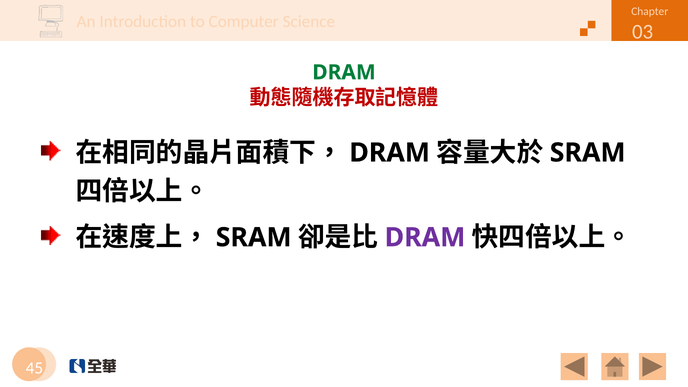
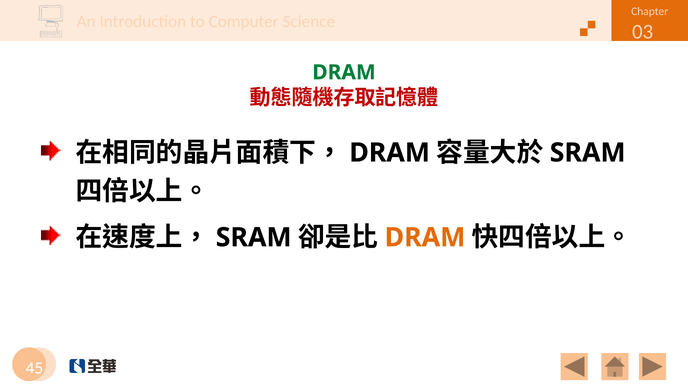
DRAM colour: purple -> orange (425, 237)
